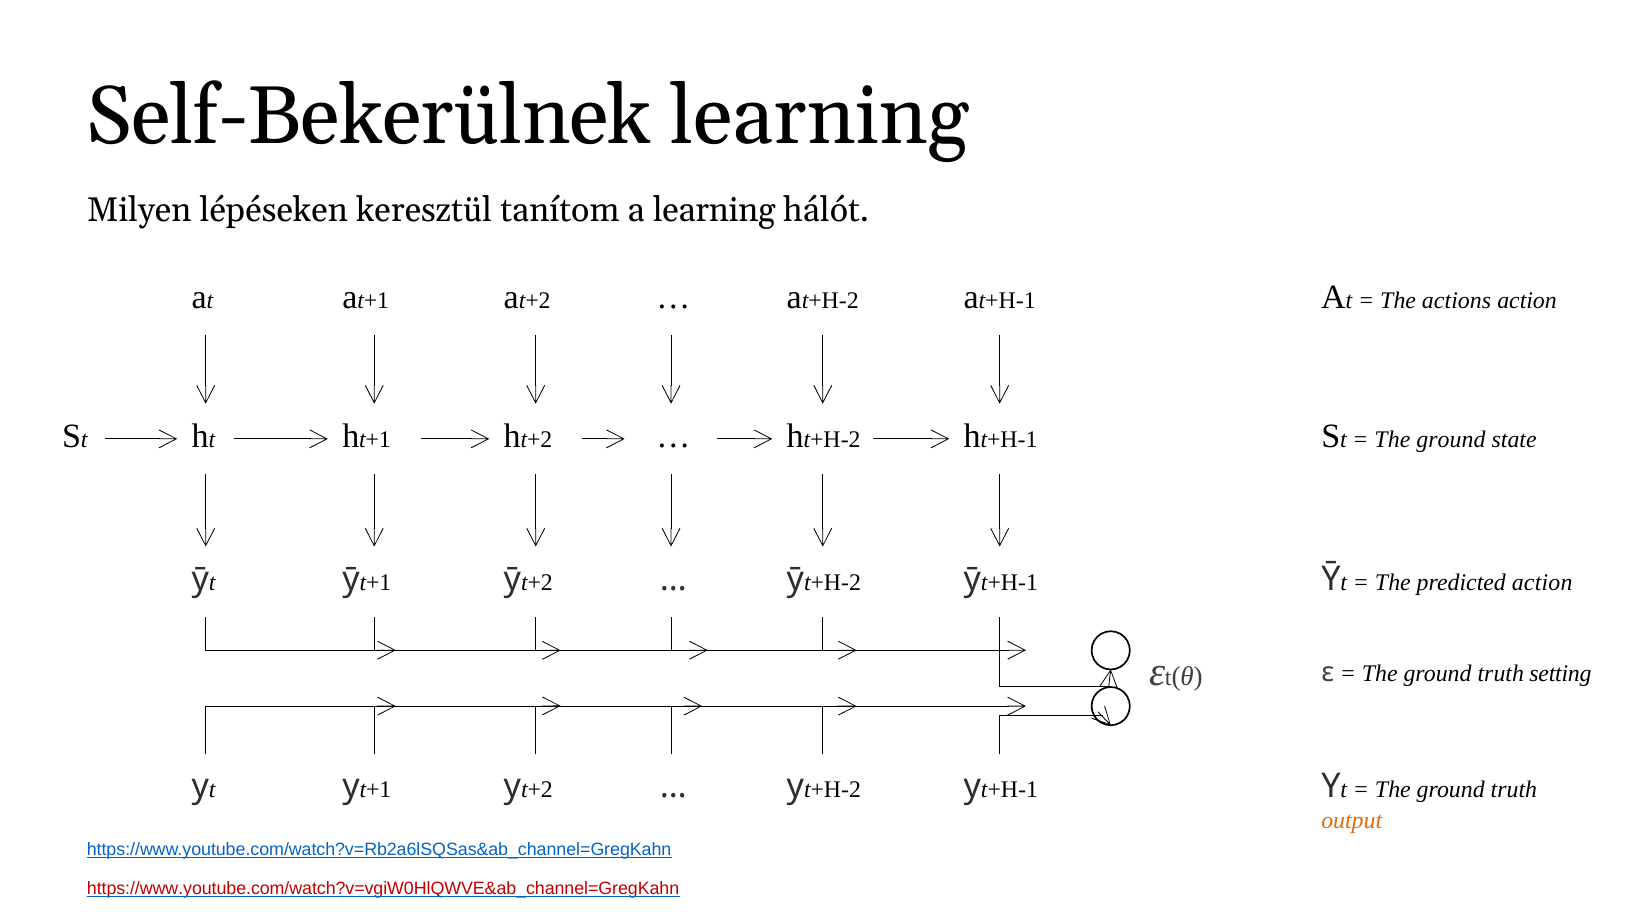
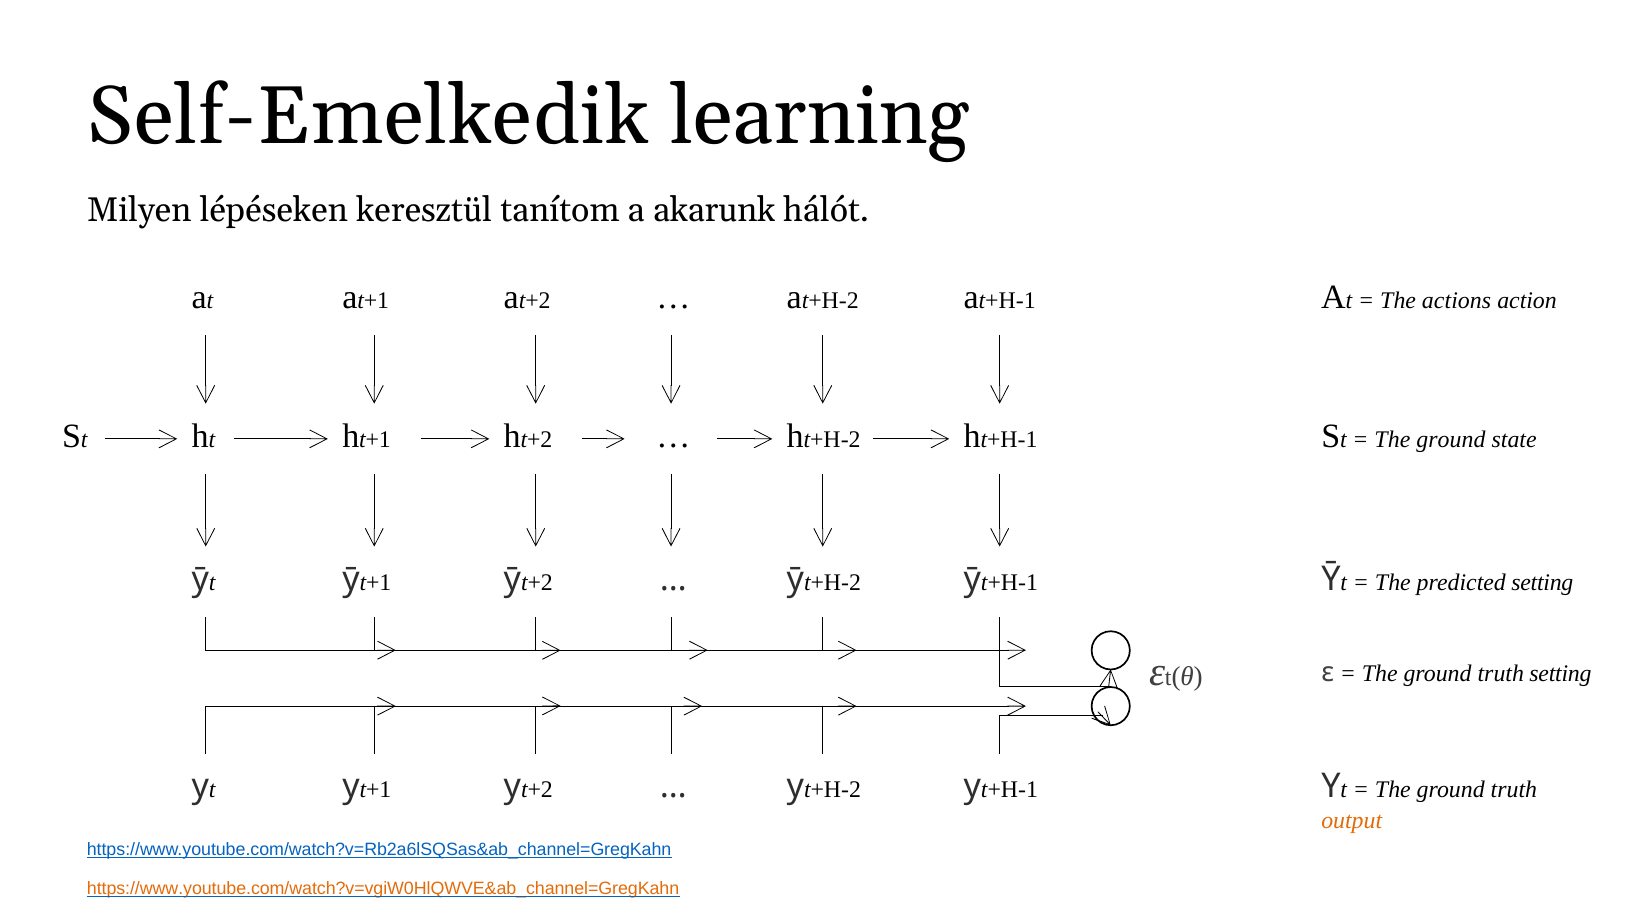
Self-Bekerülnek: Self-Bekerülnek -> Self-Emelkedik (368, 116)
a learning: learning -> akarunk (714, 210)
predicted action: action -> setting (1542, 582)
https://www.youtube.com/watch?v=vgiW0HlQWVE&ab_channel=GregKahn colour: red -> orange (383, 888)
